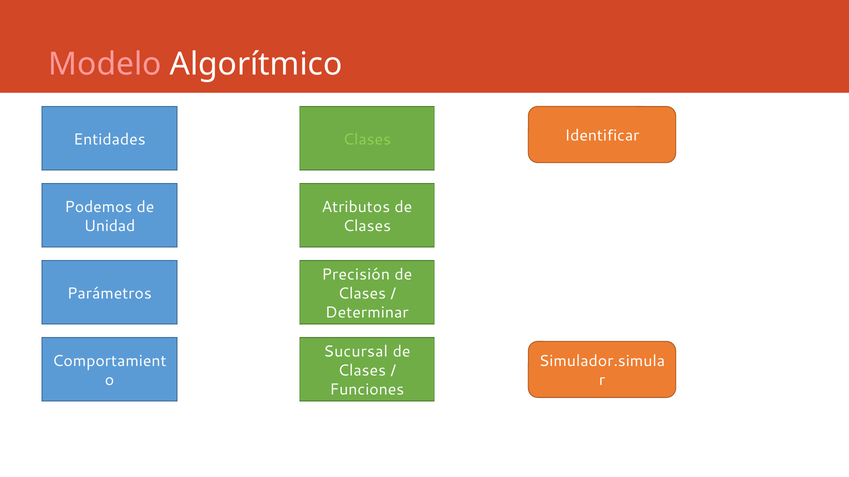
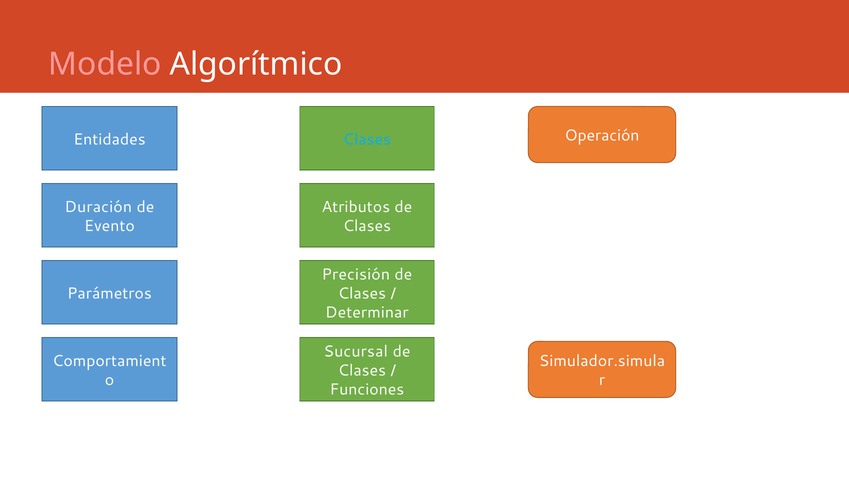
Identificar: Identificar -> Operación (602, 136)
Clases colour: light green -> light blue (367, 139)
Podemos: Podemos -> Duración (98, 207)
Unidad: Unidad -> Evento (109, 226)
